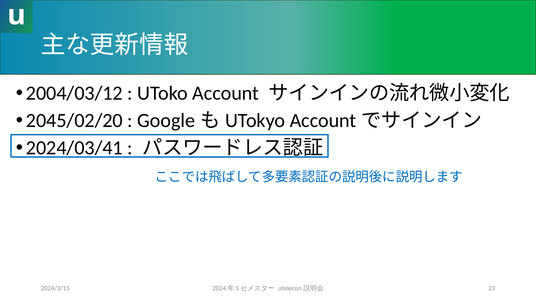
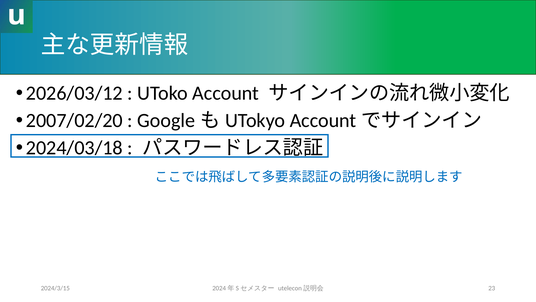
2004/03/12: 2004/03/12 -> 2026/03/12 (74, 93)
2045/02/20: 2045/02/20 -> 2007/02/20 (74, 120)
2024/03/41: 2024/03/41 -> 2024/03/18 (74, 148)
